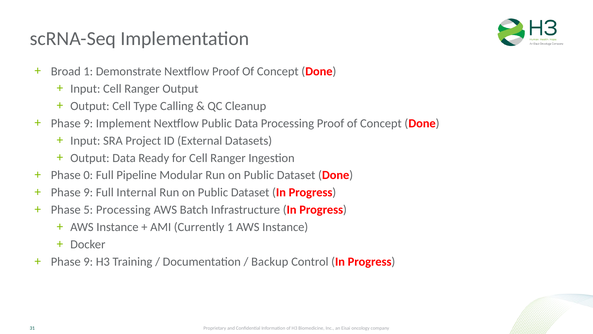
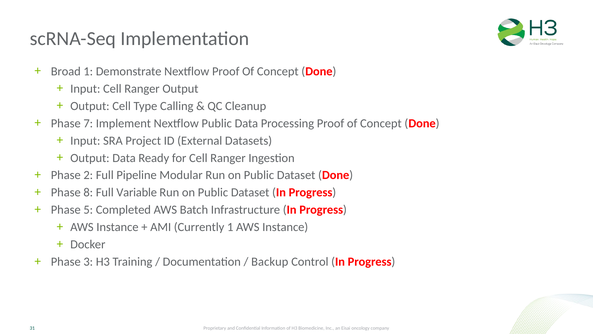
9: 9 -> 7 (88, 123)
0: 0 -> 2 (88, 175)
9: 9 -> 8 (88, 192)
Internal: Internal -> Variable (137, 192)
5 Processing: Processing -> Completed (123, 210)
9: 9 -> 3 (88, 262)
